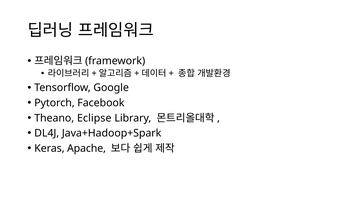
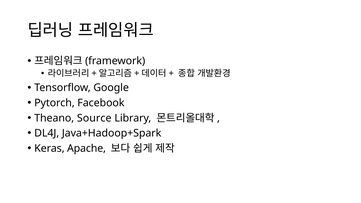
Eclipse: Eclipse -> Source (94, 118)
